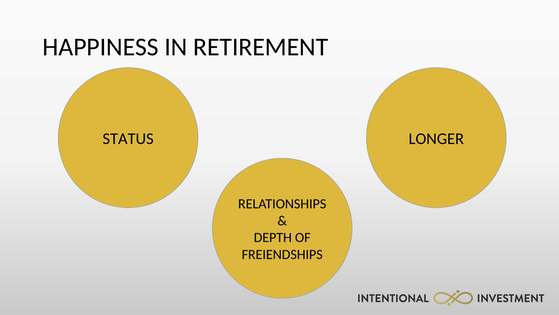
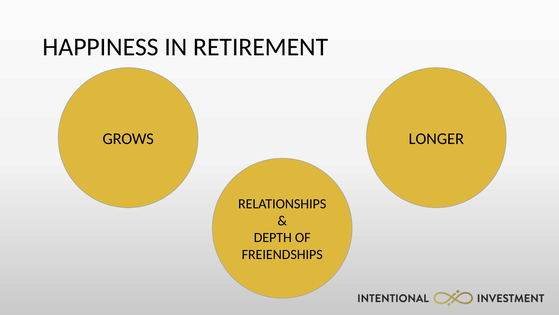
STATUS: STATUS -> GROWS (128, 139)
